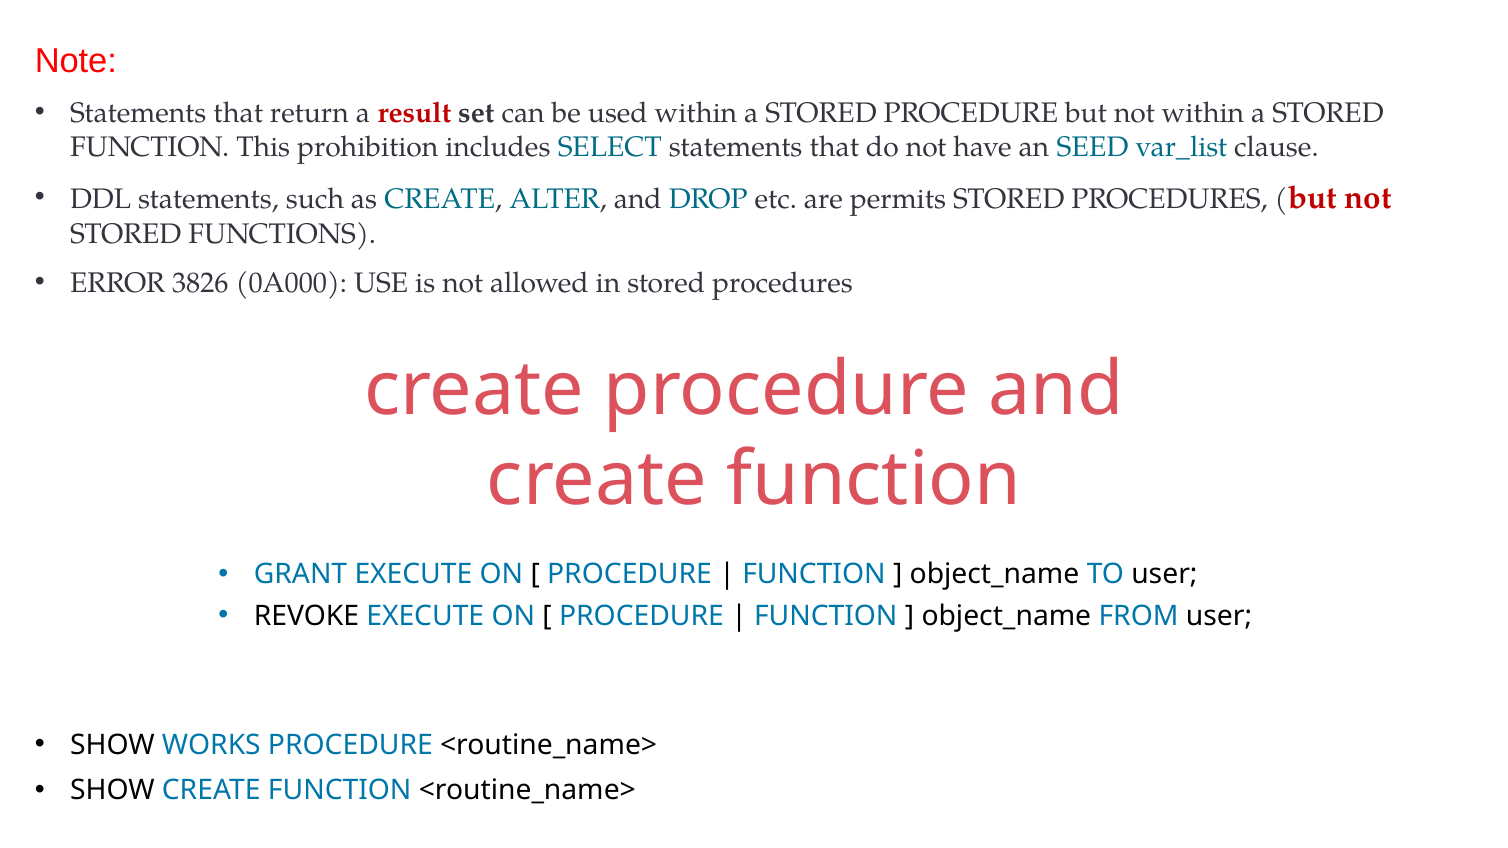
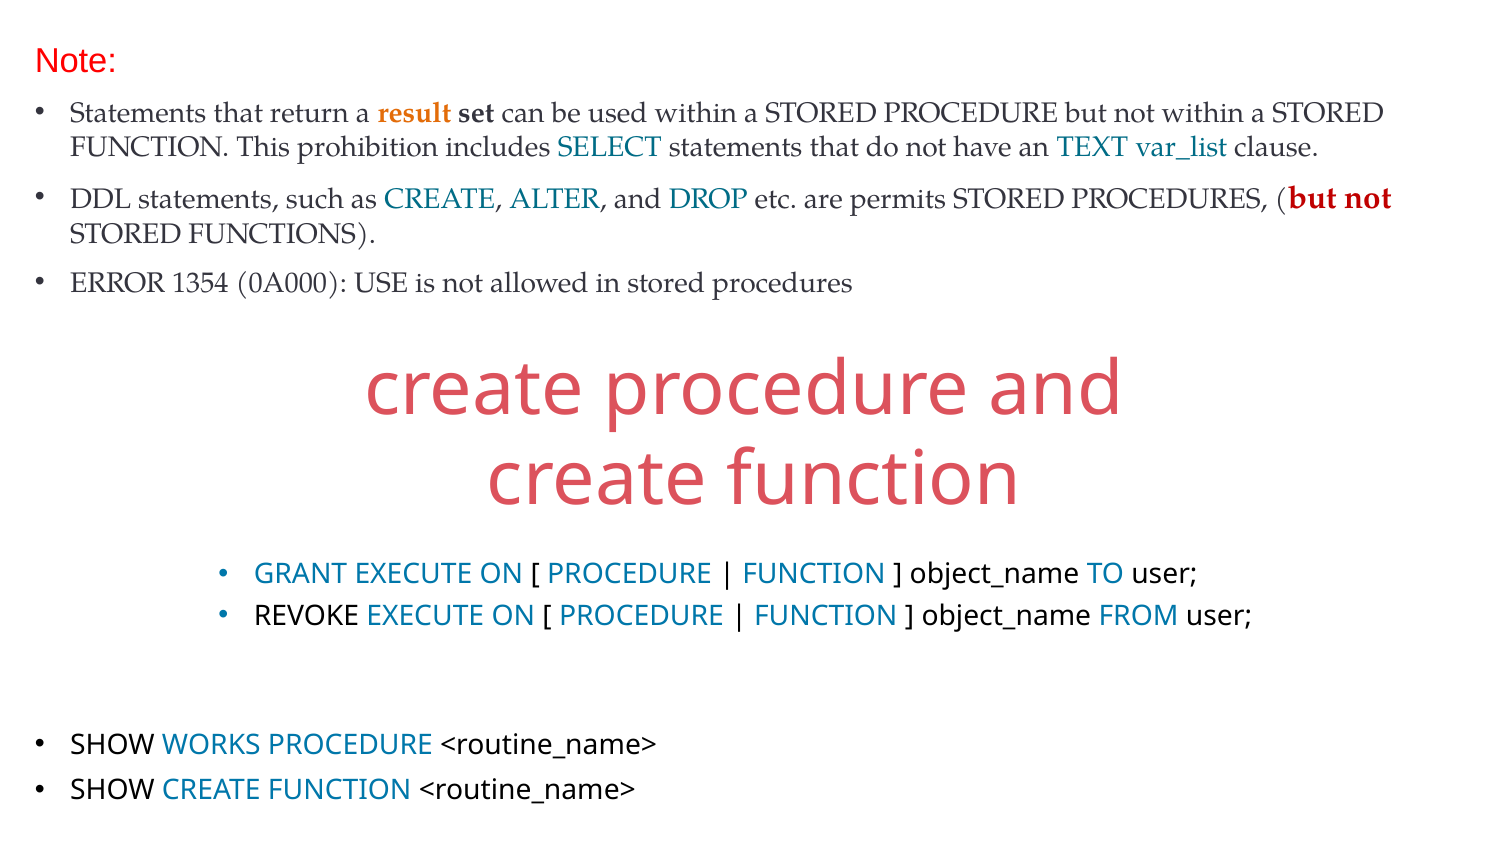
result colour: red -> orange (414, 113)
SEED: SEED -> TEXT (1092, 147)
3826: 3826 -> 1354 (200, 283)
